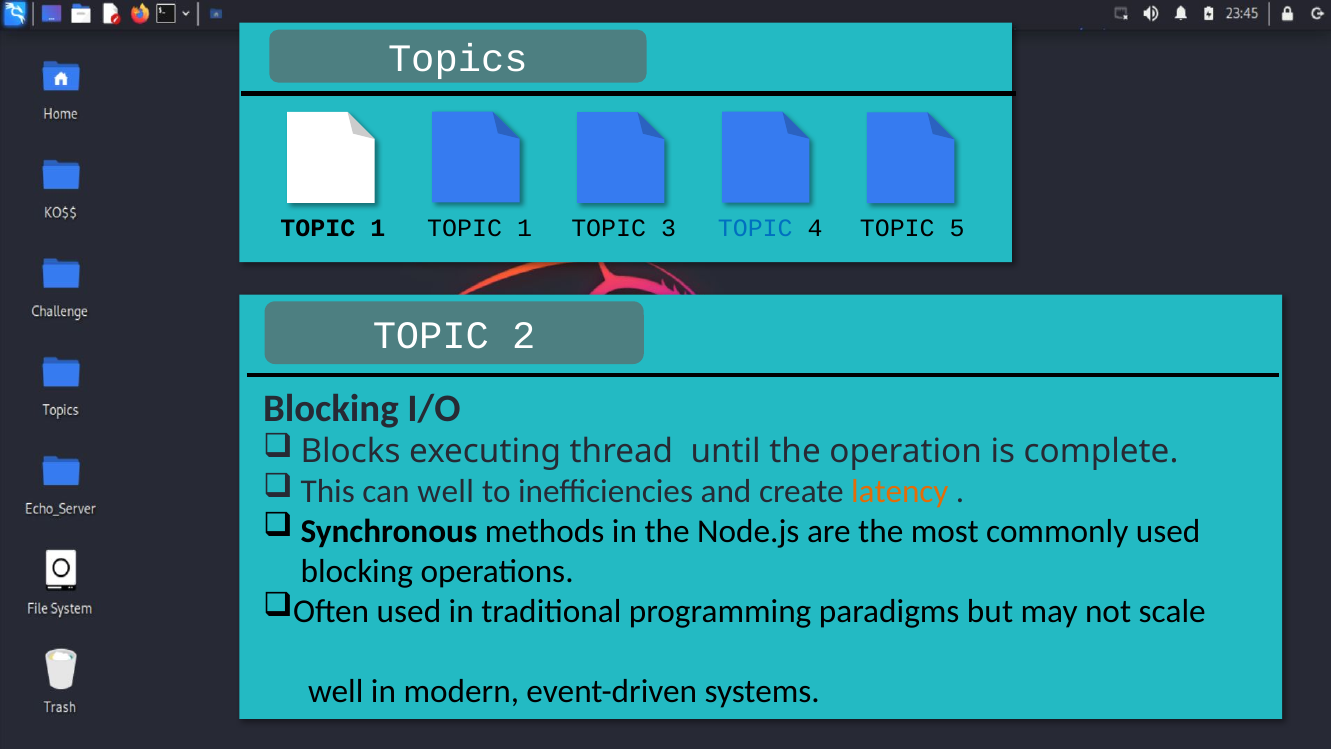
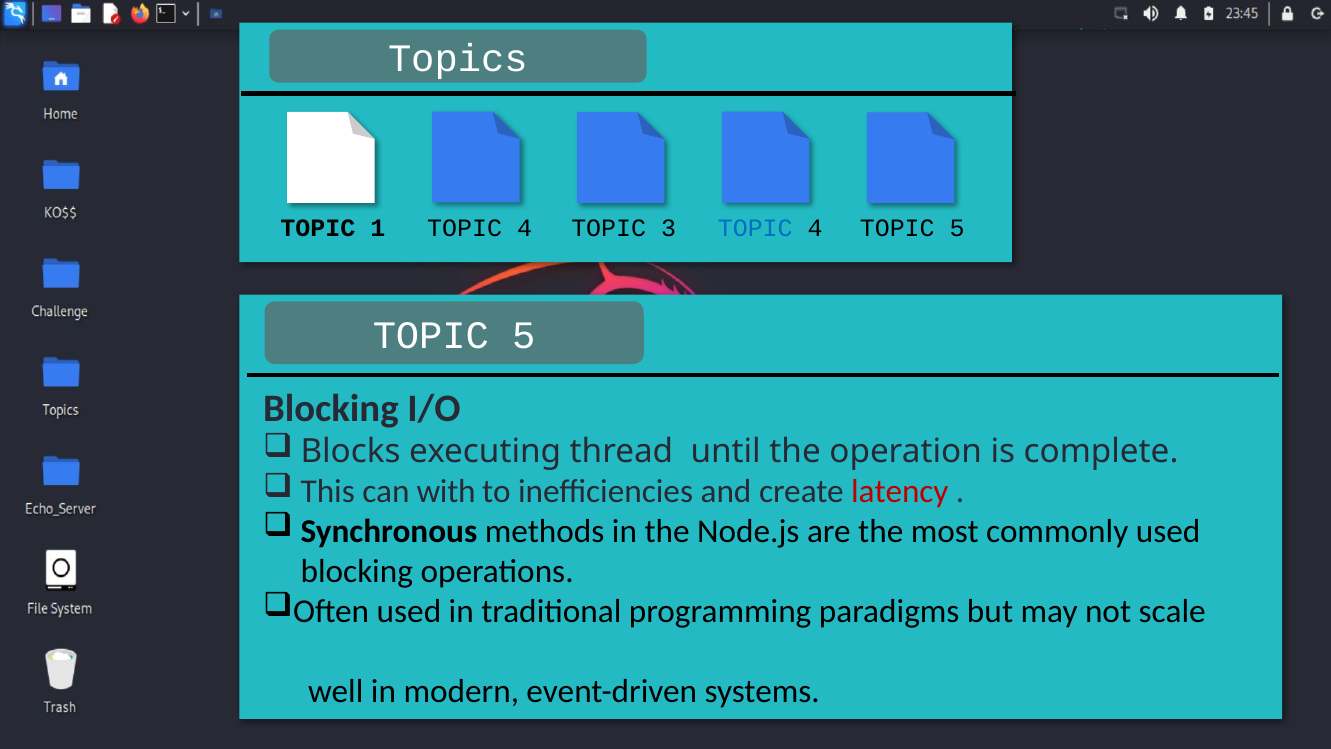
1 TOPIC 1: 1 -> 4 (525, 228)
2: 2 -> 5 (524, 335)
can well: well -> with (446, 491)
latency colour: orange -> red (900, 491)
